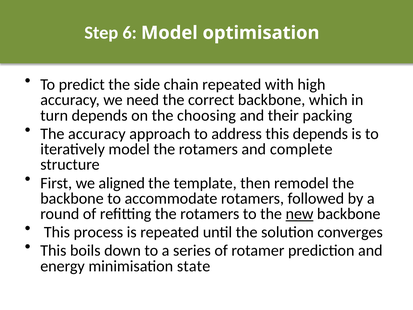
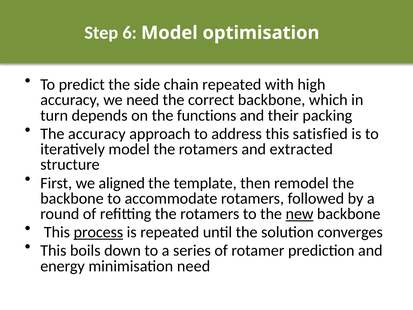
choosing: choosing -> functions (207, 115)
this depends: depends -> satisfied (320, 134)
complete: complete -> extracted (301, 149)
process underline: none -> present (98, 232)
minimisation state: state -> need (194, 266)
